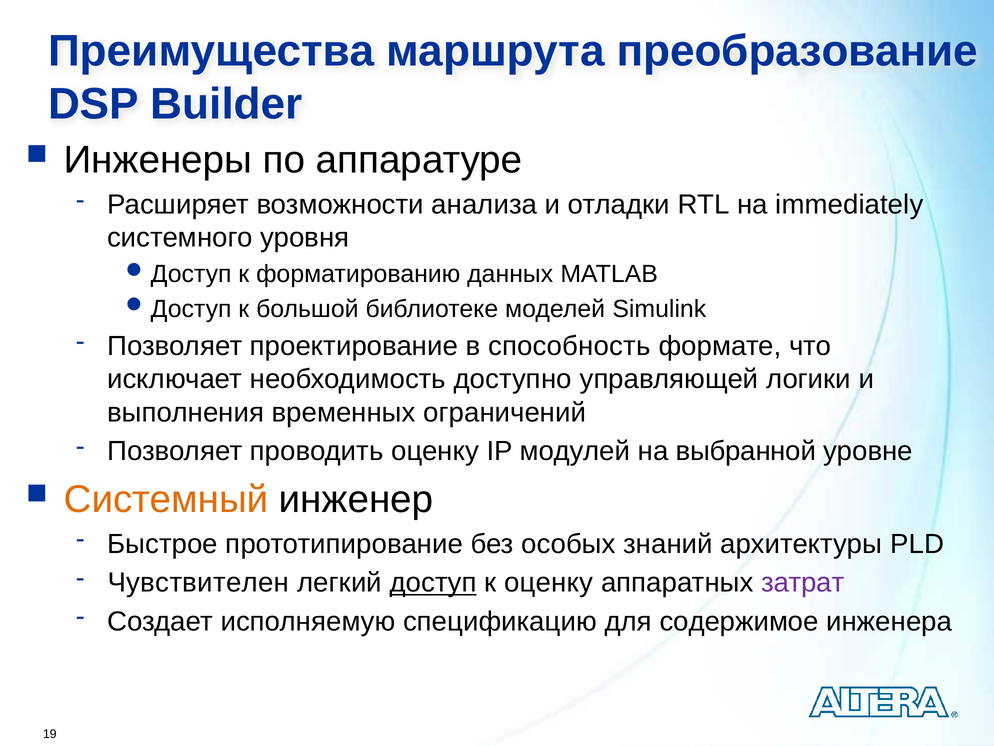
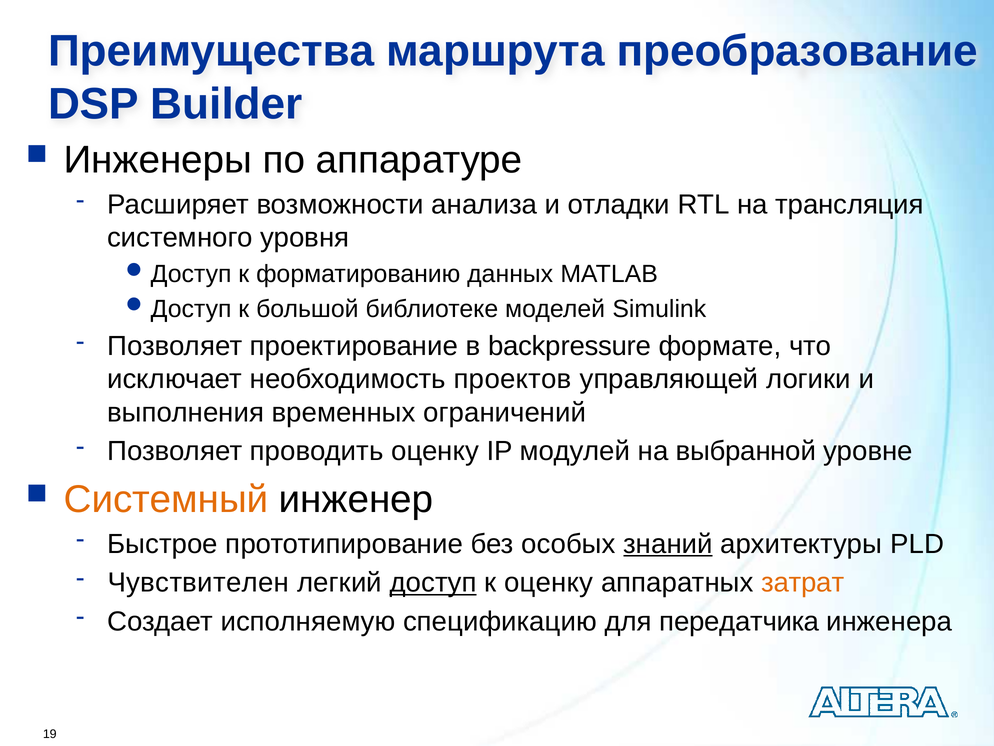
immediately: immediately -> трансляция (850, 204)
способность: способность -> backpressure (570, 346)
доступно: доступно -> проектов (513, 379)
знаний underline: none -> present (668, 544)
затрат colour: purple -> orange (803, 582)
содержимое: содержимое -> передатчика (739, 621)
